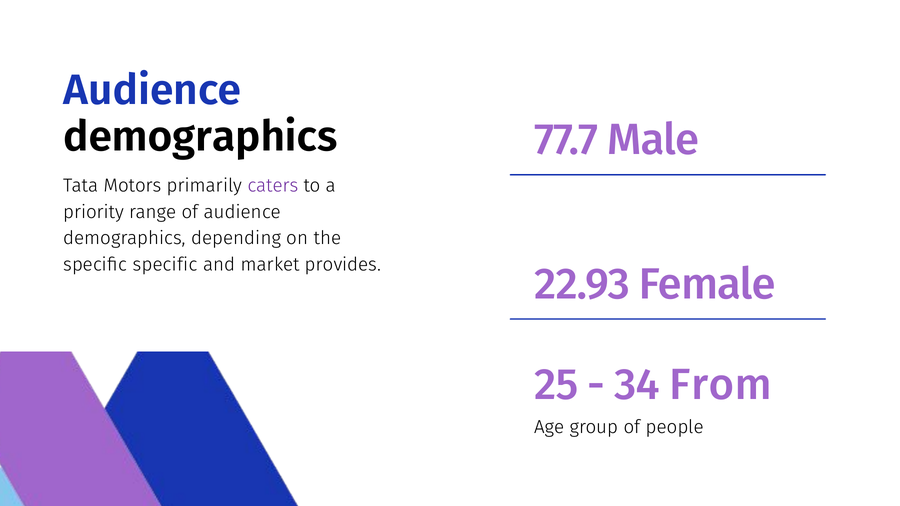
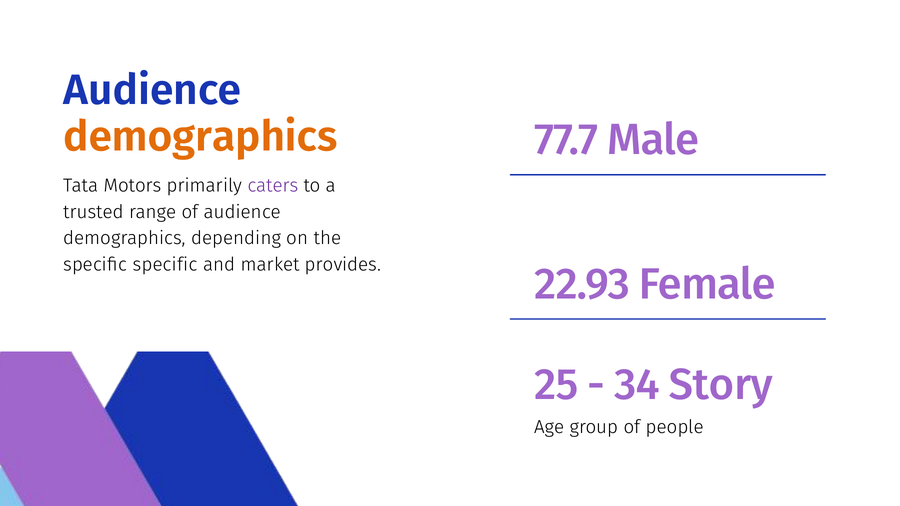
demographics colour: black -> orange (200, 137)
priority: priority -> trusted (94, 212)
From: From -> Story (721, 385)
